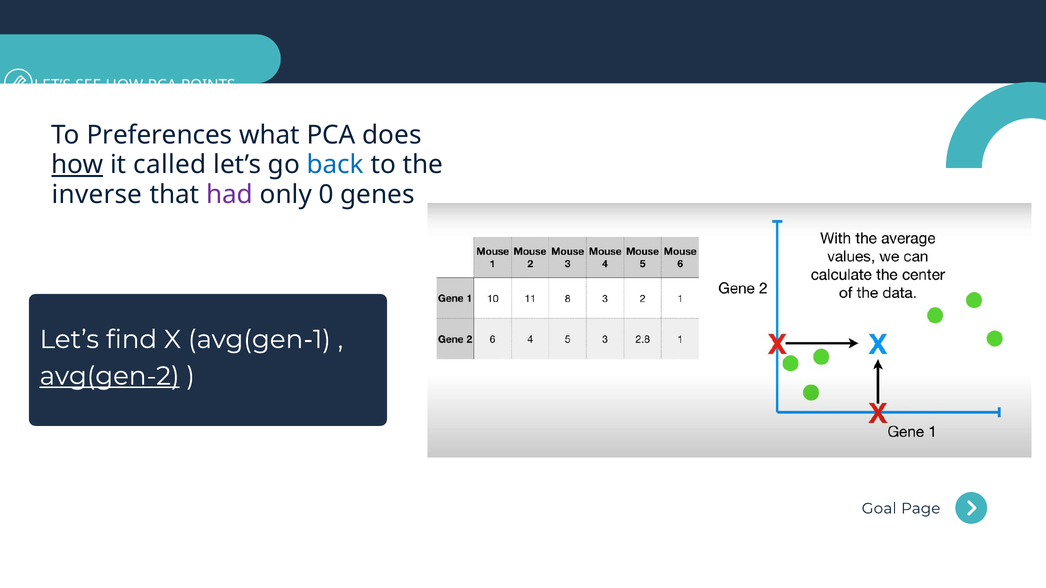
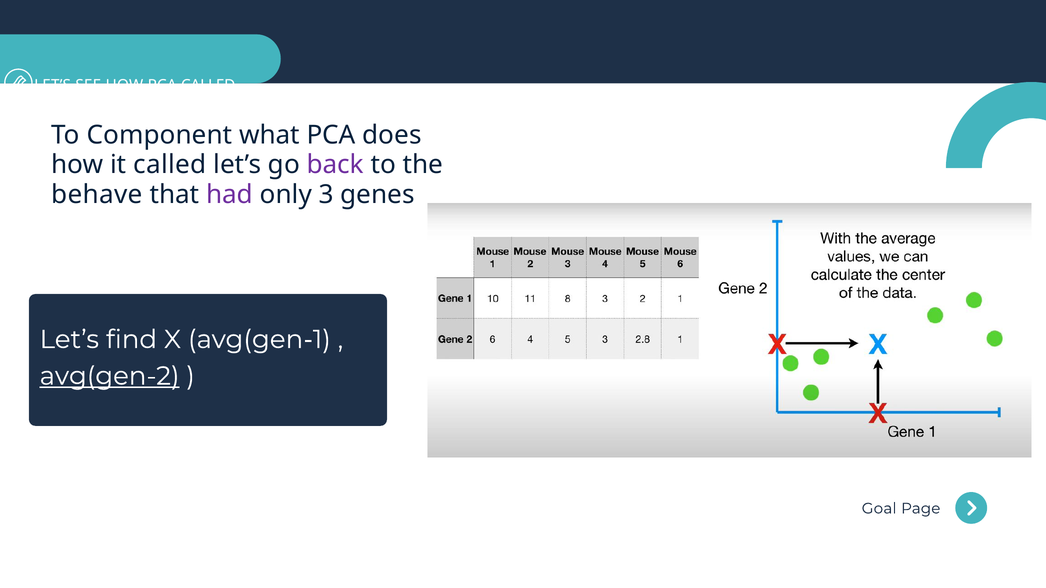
PCA POINTS: POINTS -> CALLED (208, 85)
Preferences: Preferences -> Component (159, 135)
how underline: present -> none (77, 165)
back colour: blue -> purple (335, 165)
inverse: inverse -> behave (97, 195)
0: 0 -> 3 (326, 195)
